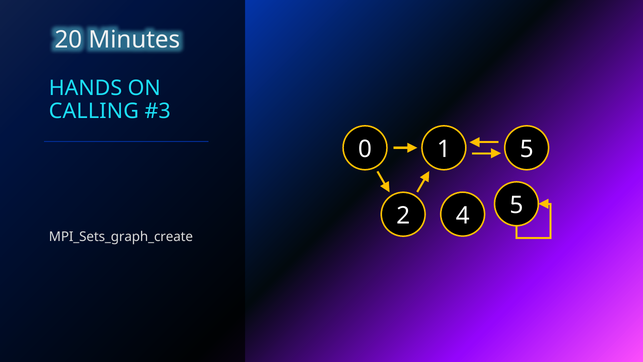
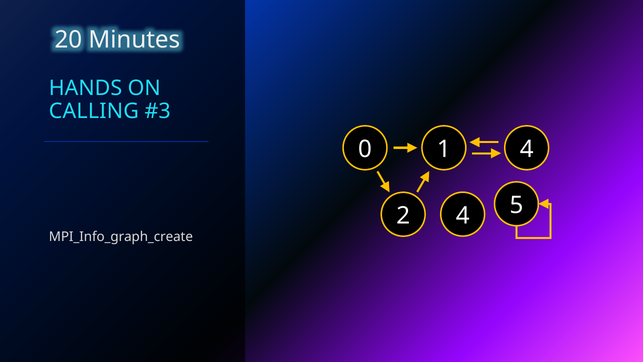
1 5: 5 -> 4 (527, 149)
MPI_Sets_graph_create: MPI_Sets_graph_create -> MPI_Info_graph_create (121, 237)
